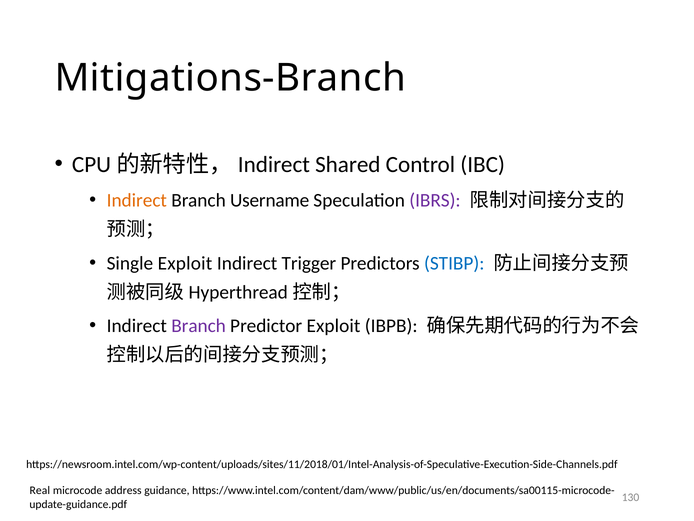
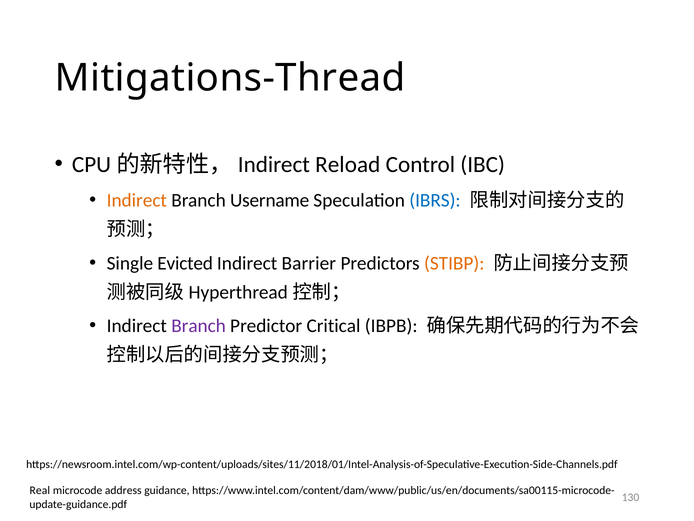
Mitigations-Branch: Mitigations-Branch -> Mitigations-Thread (230, 78)
Shared: Shared -> Reload (348, 164)
IBRS colour: purple -> blue (435, 200)
Single Exploit: Exploit -> Evicted (185, 263)
Trigger: Trigger -> Barrier (309, 263)
STIBP colour: blue -> orange (454, 263)
Predictor Exploit: Exploit -> Critical (334, 326)
